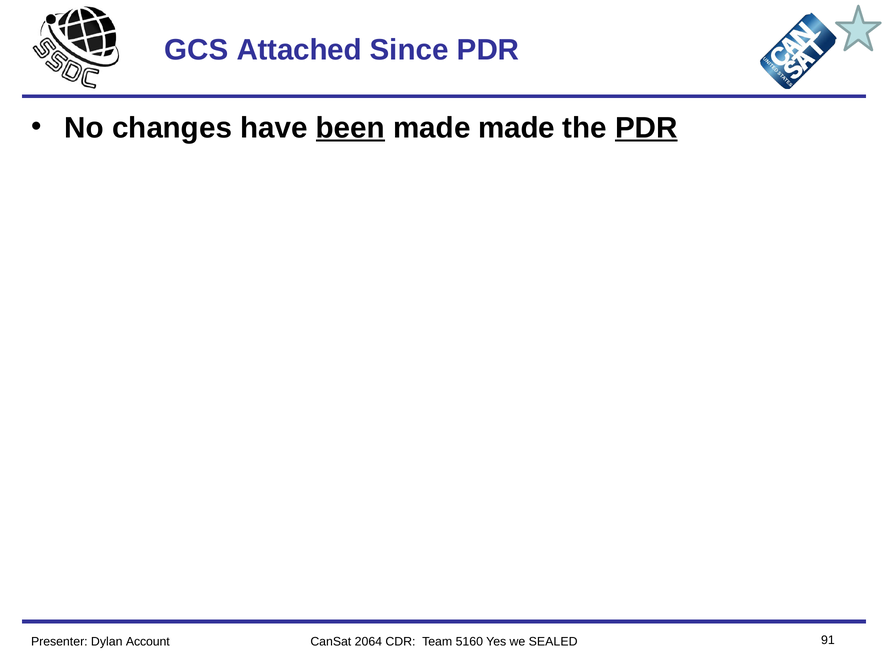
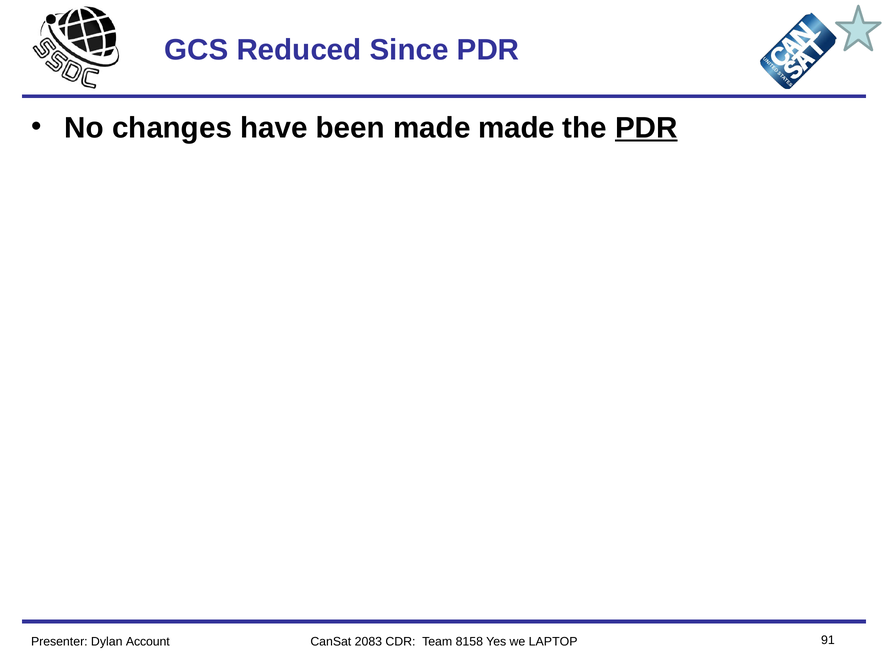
Attached: Attached -> Reduced (299, 50)
been underline: present -> none (350, 128)
2064: 2064 -> 2083 (368, 642)
5160: 5160 -> 8158 (469, 642)
SEALED: SEALED -> LAPTOP (553, 642)
